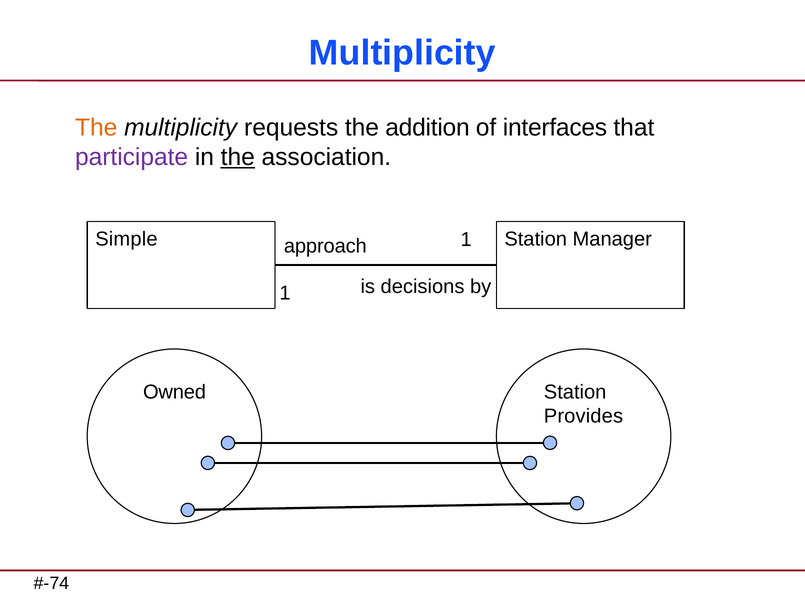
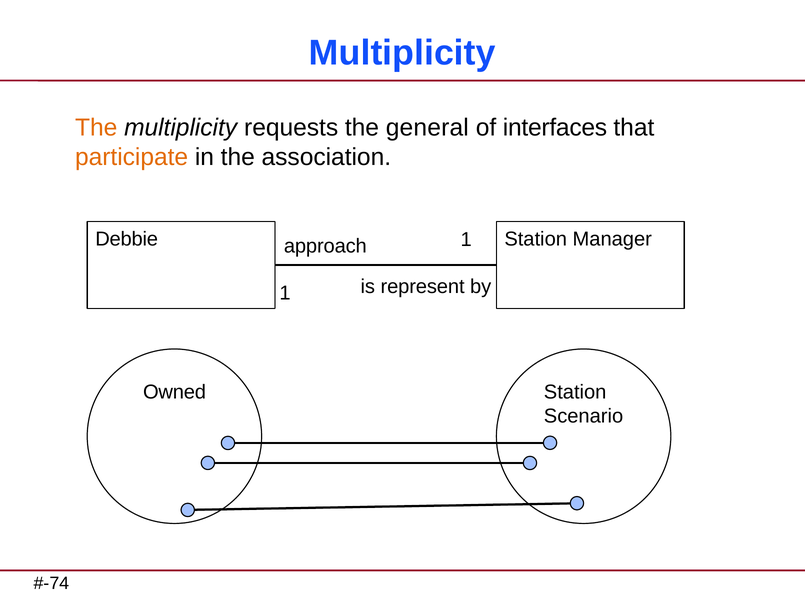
addition: addition -> general (427, 128)
participate colour: purple -> orange (132, 157)
the underline: present -> none (238, 157)
Simple: Simple -> Debbie (127, 239)
decisions: decisions -> represent (423, 286)
Provides: Provides -> Scenario (584, 416)
